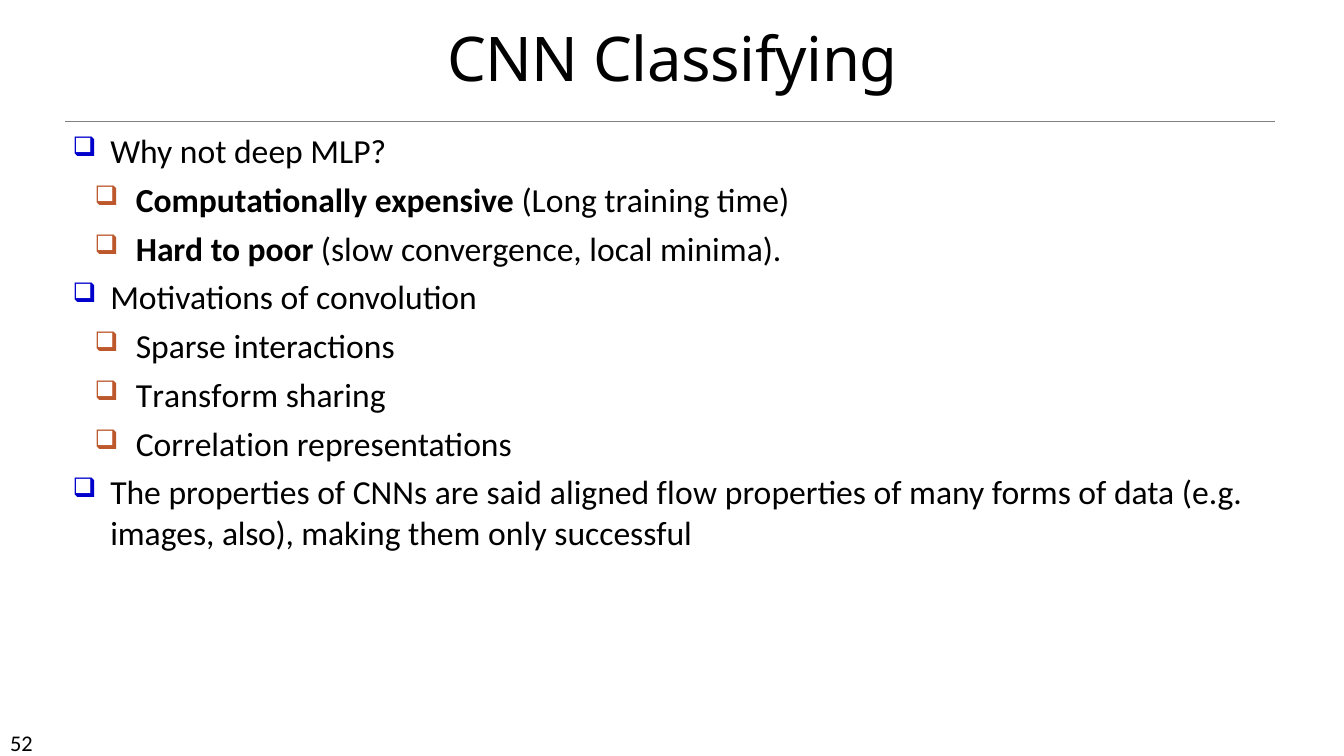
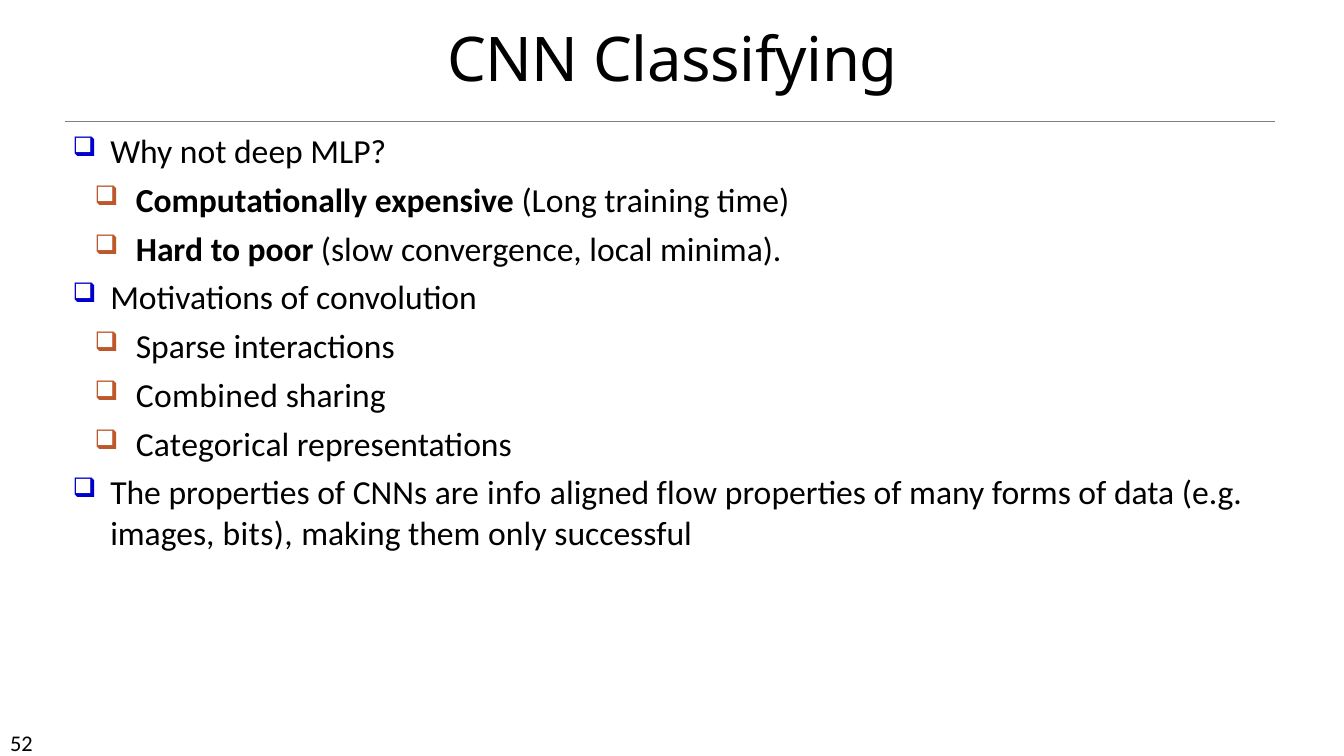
Transform: Transform -> Combined (207, 396)
Correlation: Correlation -> Categorical (213, 445)
said: said -> info (514, 494)
also: also -> bits (258, 534)
